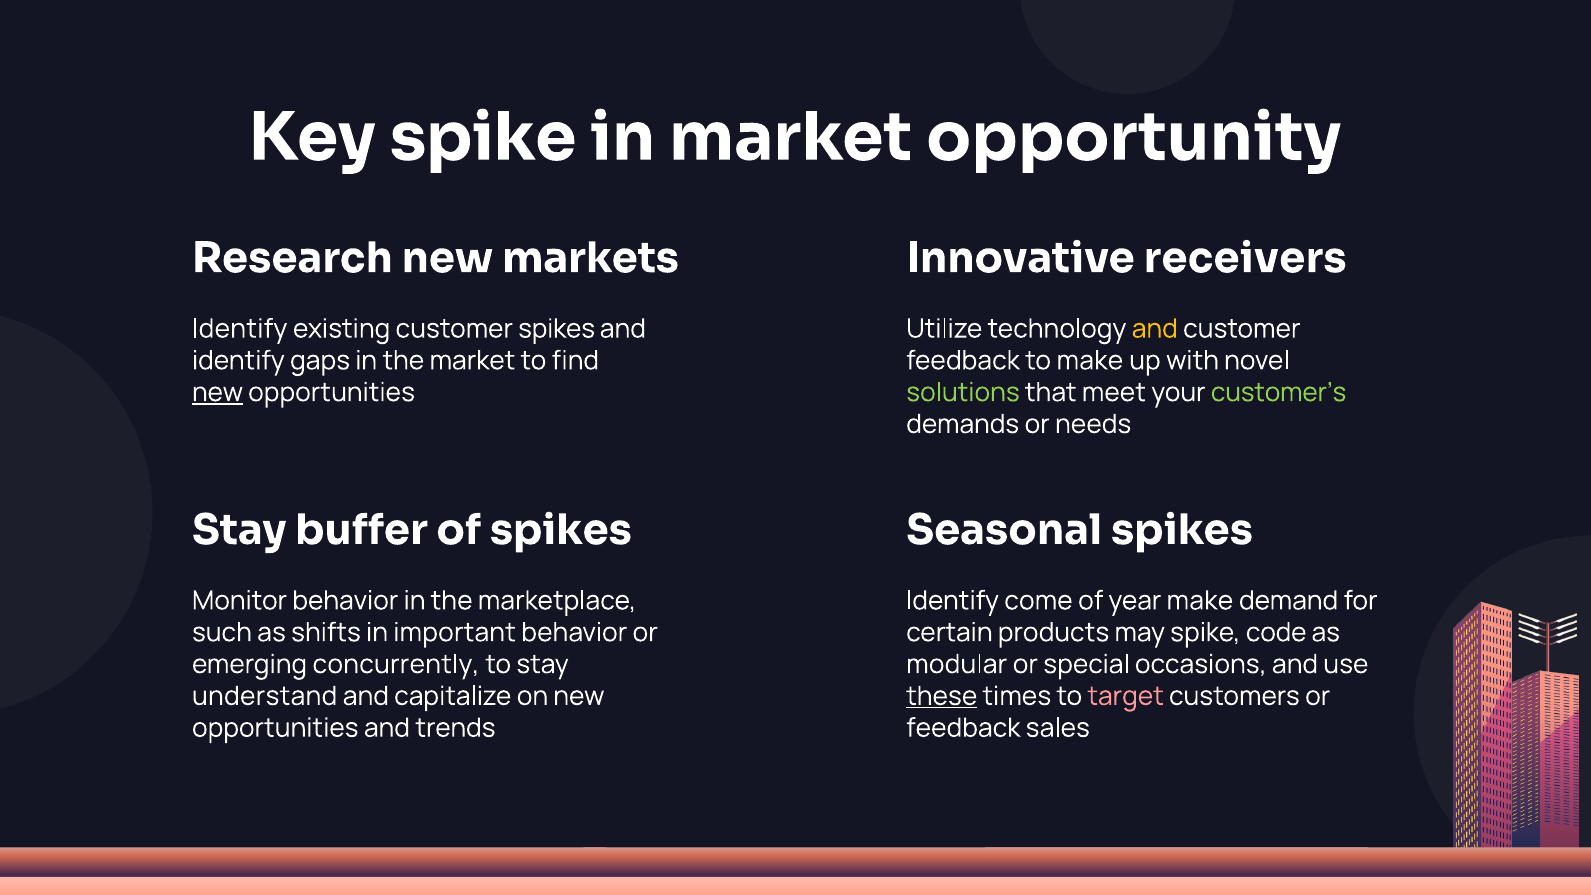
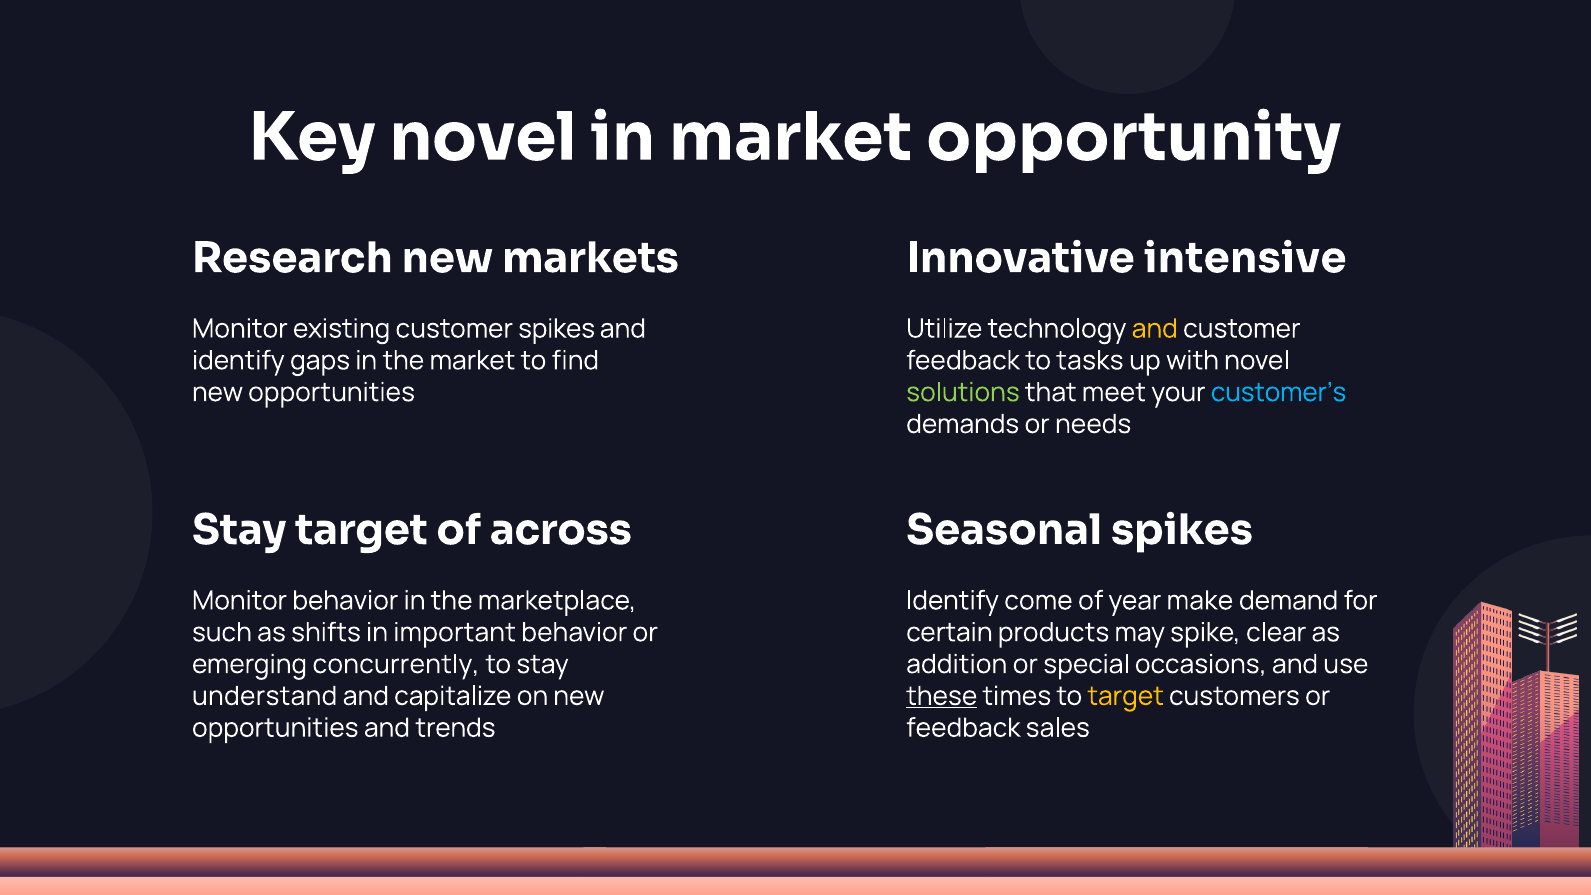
Key spike: spike -> novel (483, 138)
receivers: receivers -> intensive (1245, 258)
Identify: Identify -> Monitor (240, 329)
to make: make -> tasks (1090, 361)
new underline: present -> none (218, 392)
customer’s colour: light green -> light blue (1279, 392)
Stay buffer: buffer -> target (362, 530)
of spikes: spikes -> across (561, 530)
code: code -> clear (1276, 632)
modular: modular -> addition (957, 664)
target colour: pink -> yellow (1126, 696)
